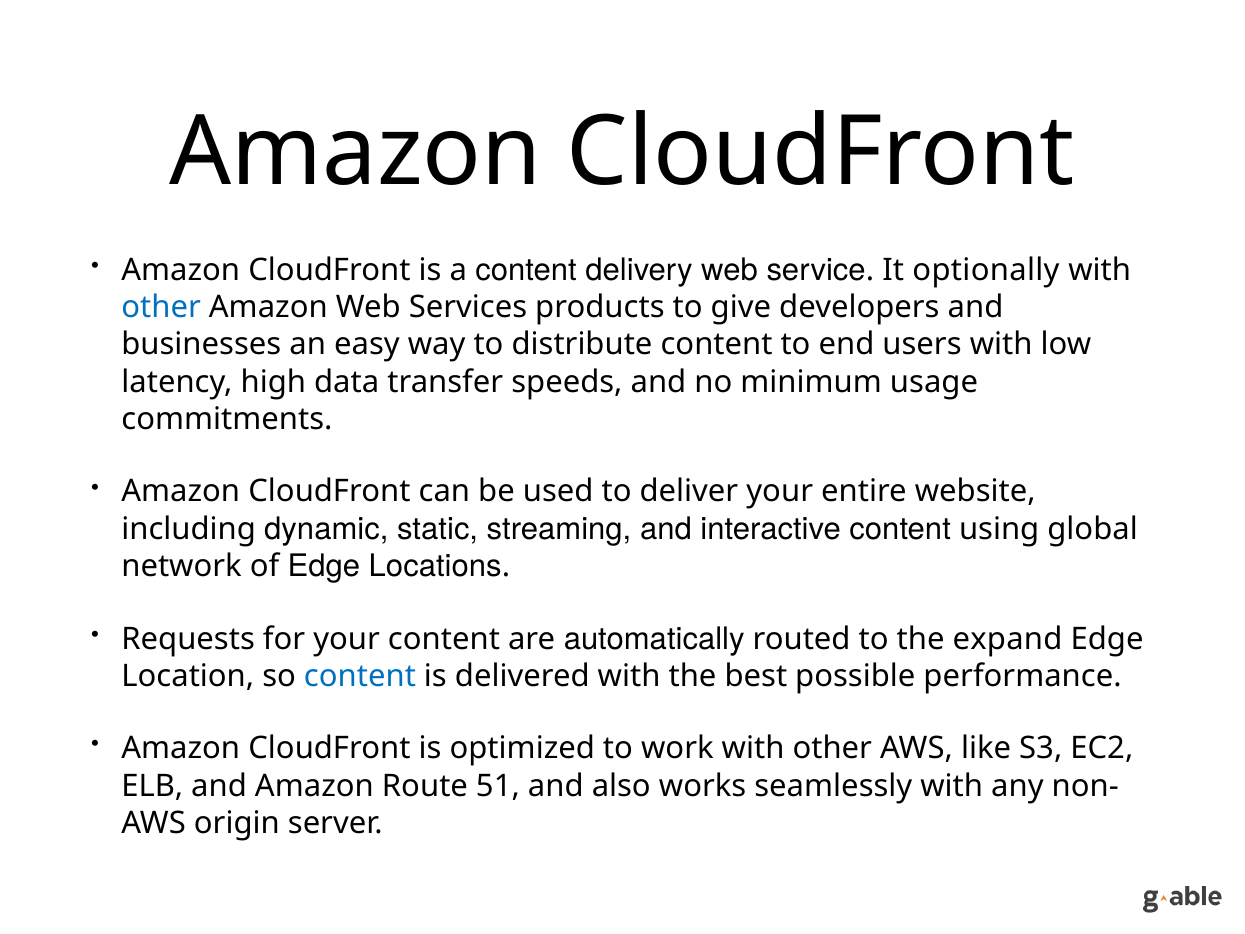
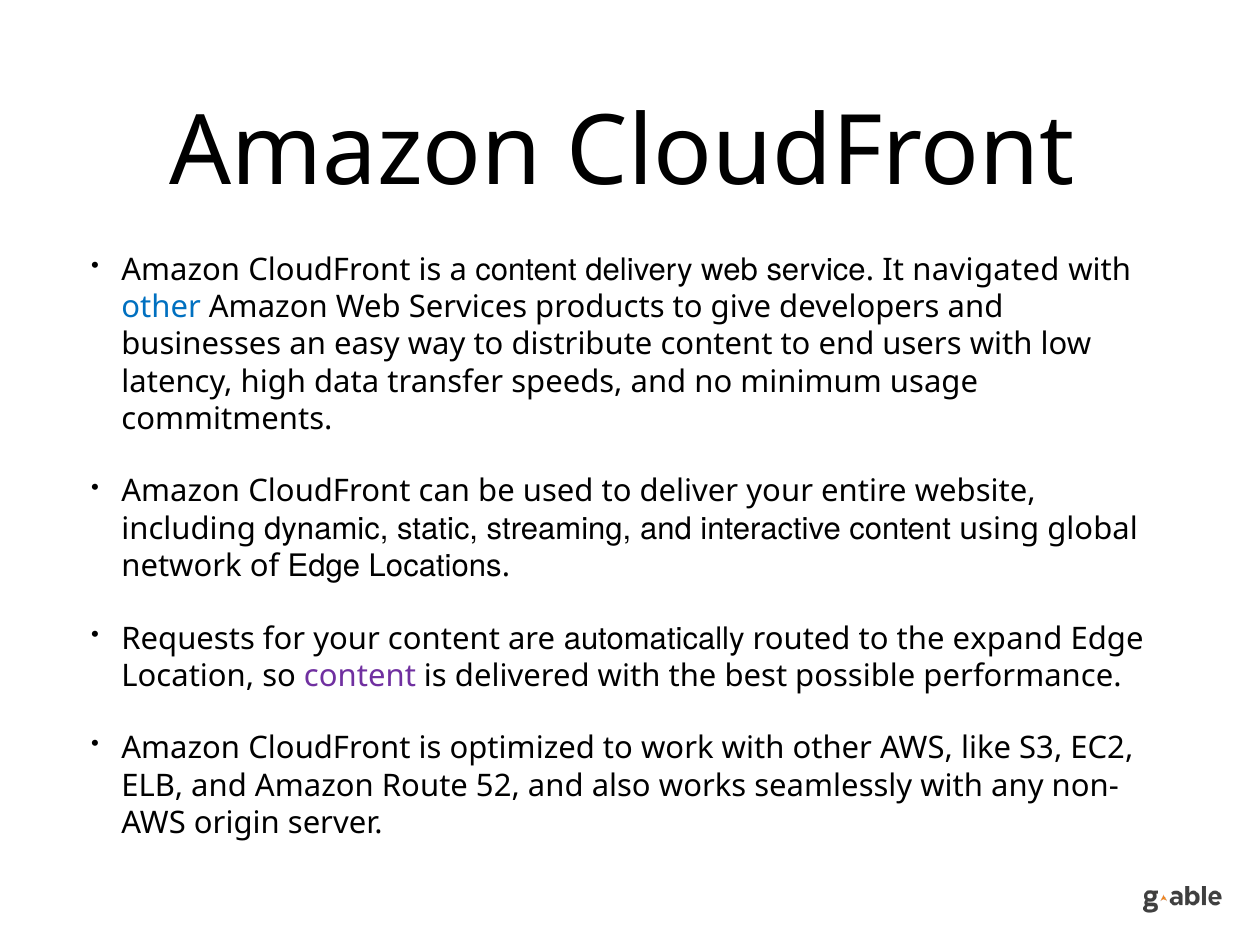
optionally: optionally -> navigated (986, 270)
content colour: blue -> purple (360, 676)
51: 51 -> 52 (498, 786)
